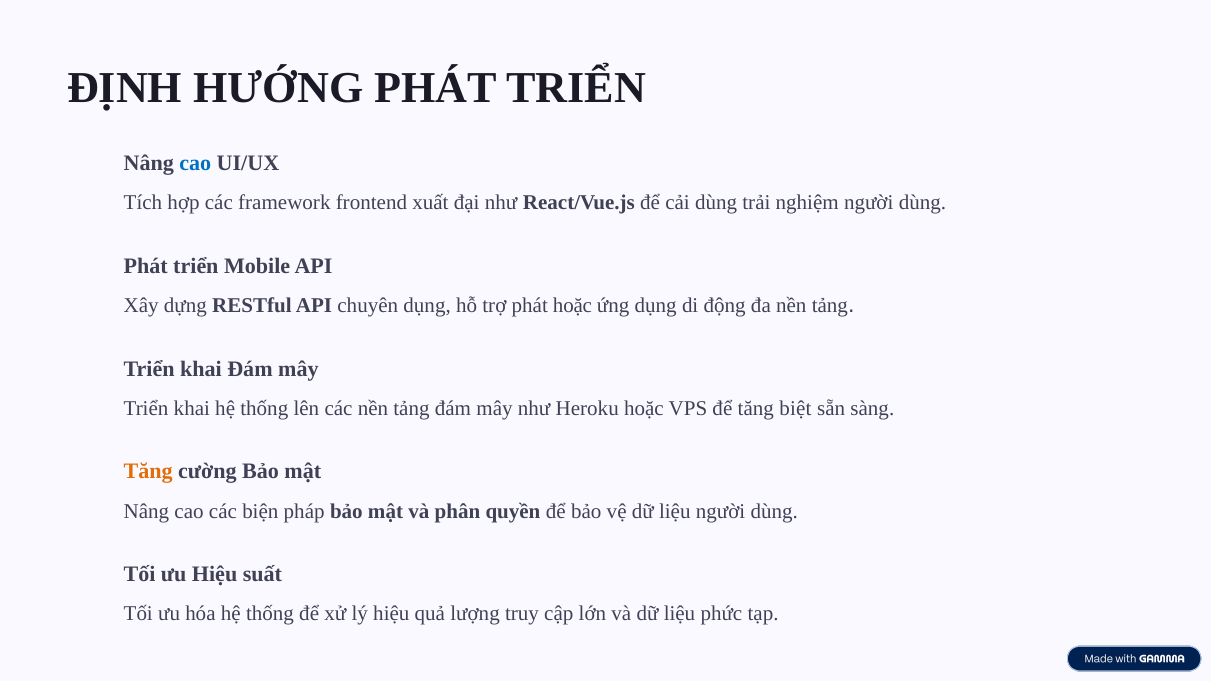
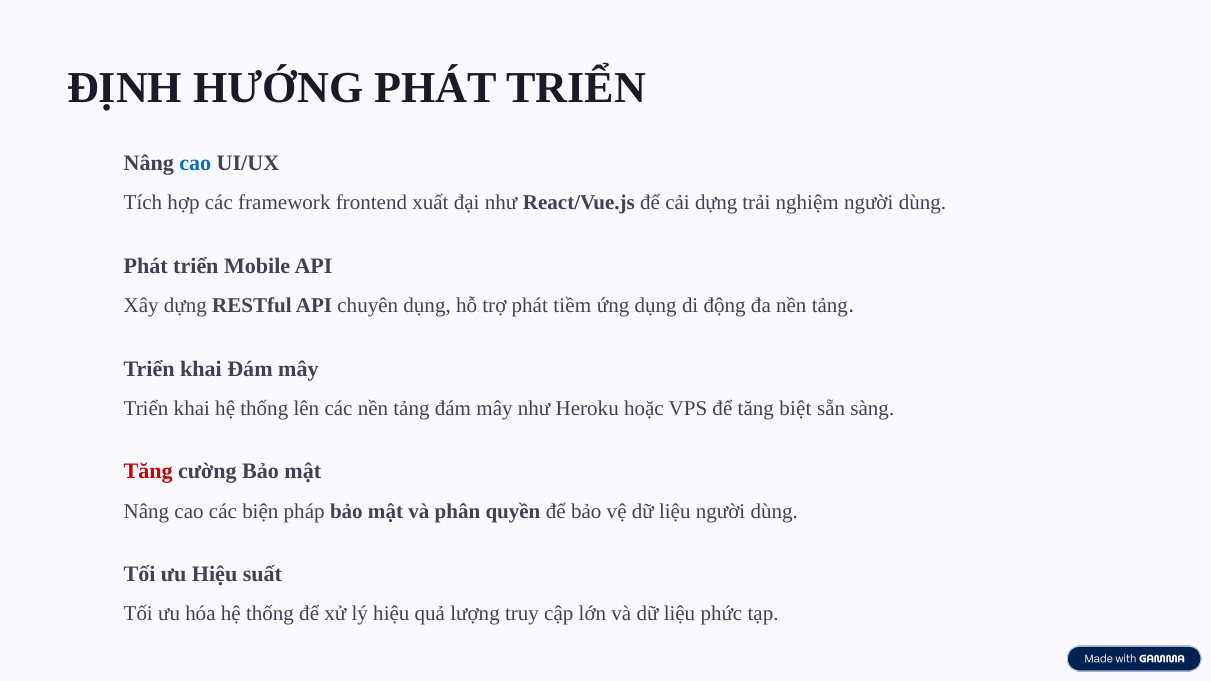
cải dùng: dùng -> dựng (716, 203)
phát hoặc: hoặc -> tiềm (572, 306)
Tăng colour: orange -> red (148, 472)
